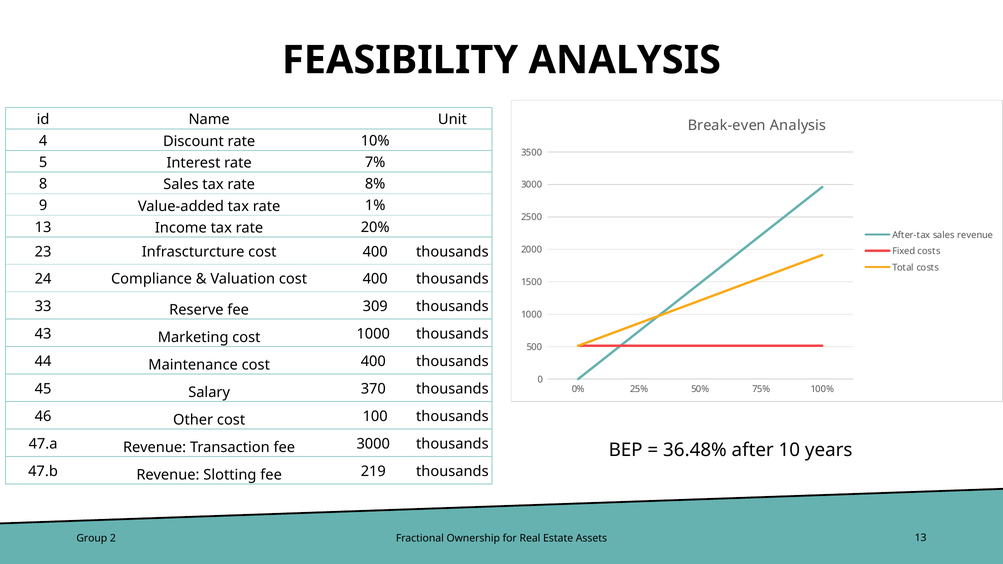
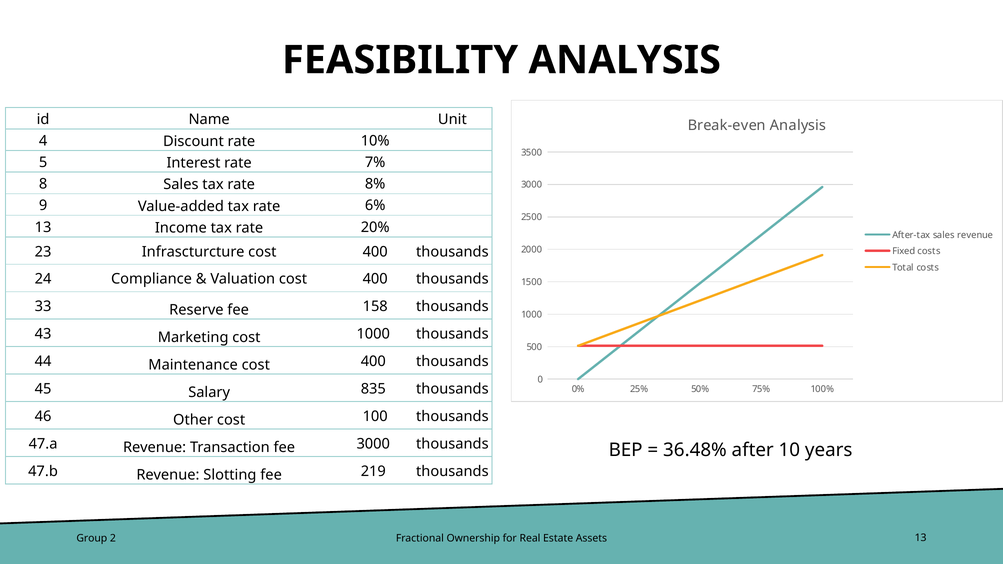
1%: 1% -> 6% (375, 206)
309: 309 -> 158 (375, 307)
370: 370 -> 835 (373, 389)
